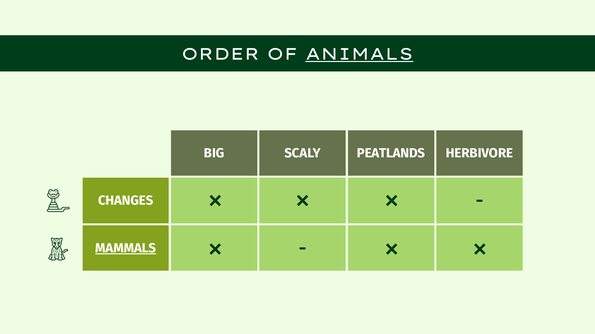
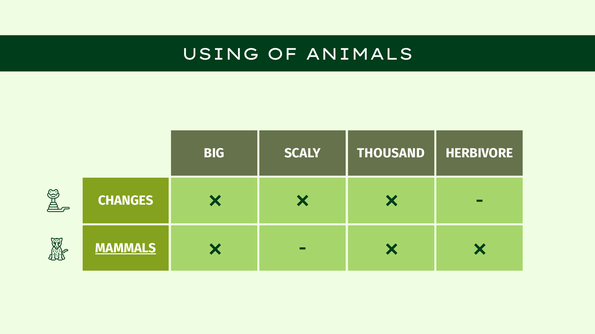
ORDER: ORDER -> USING (221, 55)
ANIMALS underline: present -> none (359, 55)
PEATLANDS: PEATLANDS -> THOUSAND (391, 153)
